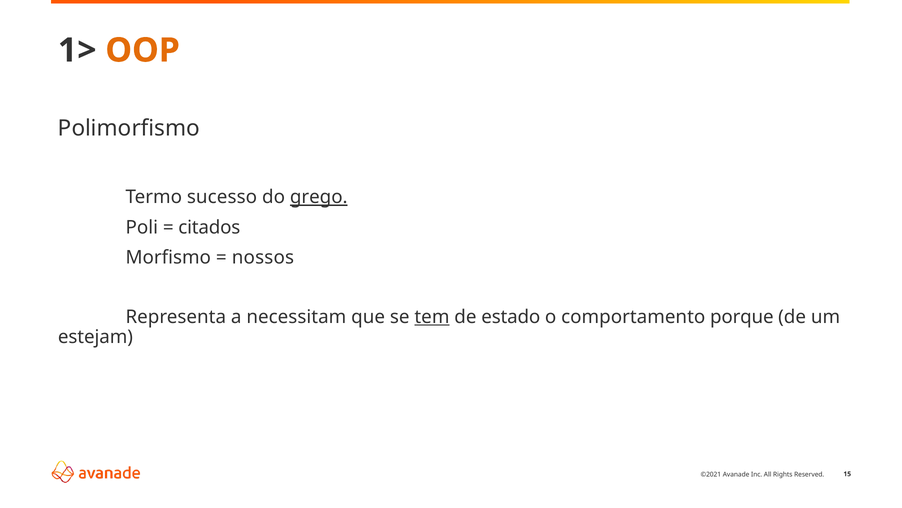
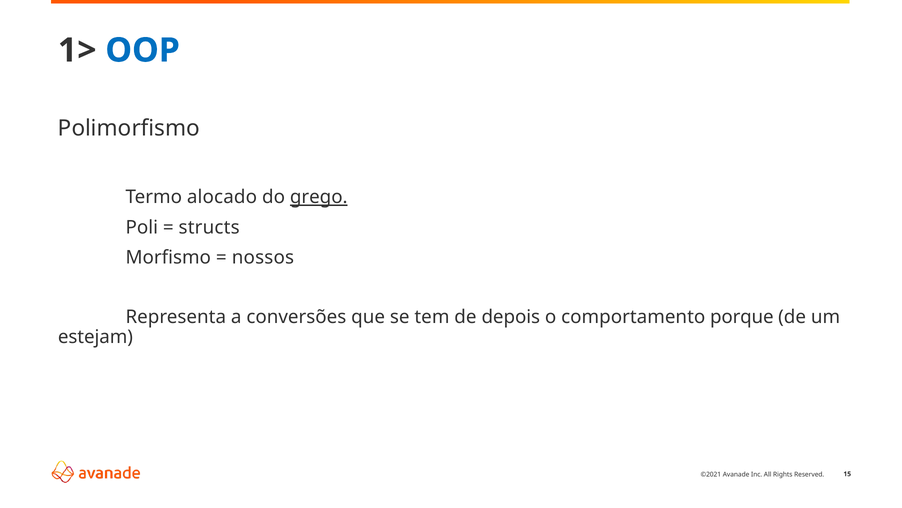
OOP colour: orange -> blue (143, 50)
sucesso: sucesso -> alocado (222, 197)
citados: citados -> structs (209, 227)
necessitam: necessitam -> conversões (296, 316)
tem underline: present -> none (432, 316)
estado: estado -> depois (511, 316)
